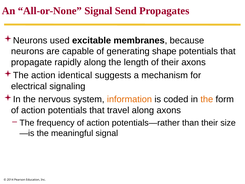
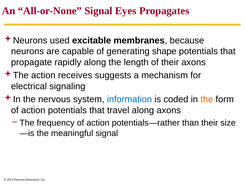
Send: Send -> Eyes (126, 11)
identical: identical -> receives (75, 75)
information colour: orange -> blue (129, 99)
